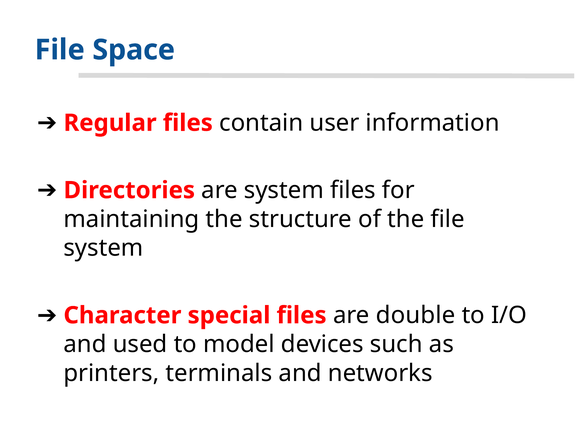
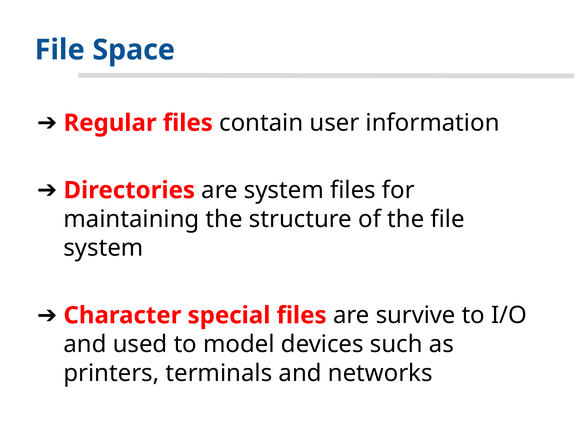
double: double -> survive (416, 315)
